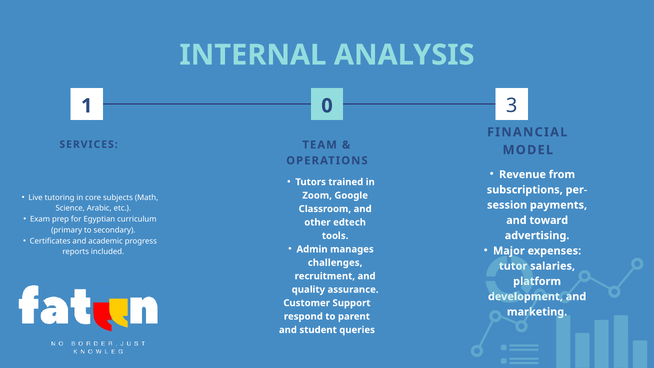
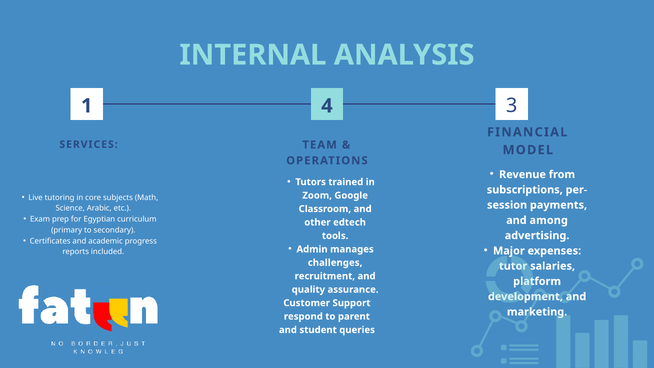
0: 0 -> 4 (327, 106)
toward: toward -> among (549, 220)
